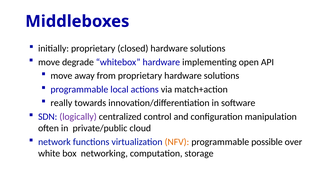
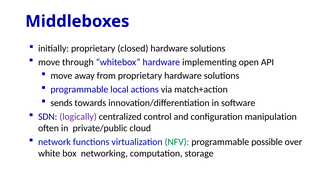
degrade: degrade -> through (78, 62)
really: really -> sends (61, 103)
NFV colour: orange -> green (177, 142)
